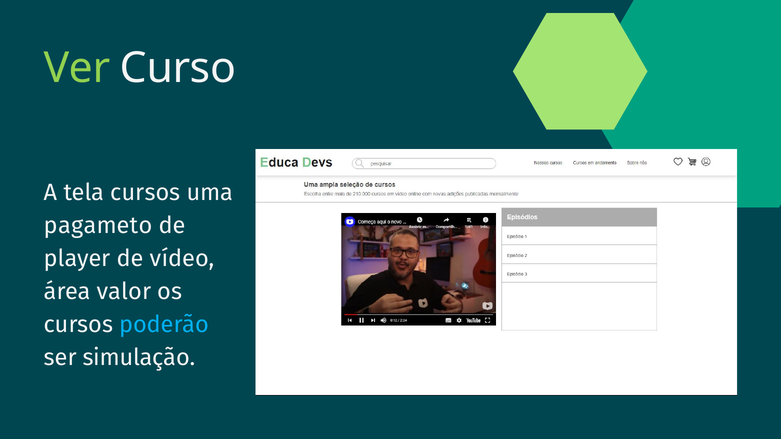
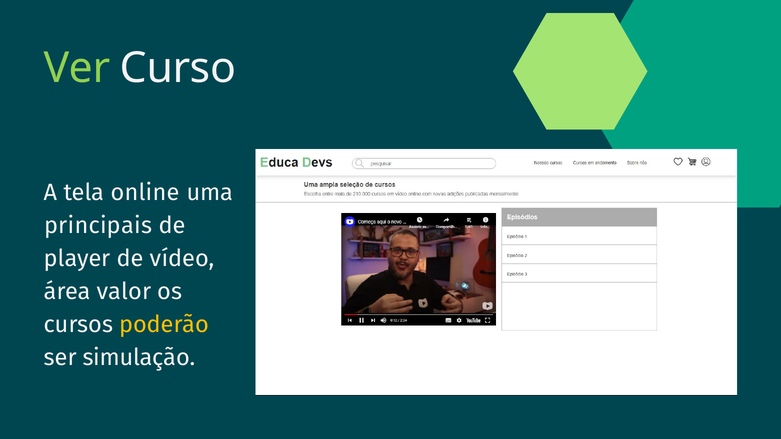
tela cursos: cursos -> online (145, 193)
pagameto: pagameto -> principais (98, 226)
poderão colour: light blue -> yellow (164, 325)
